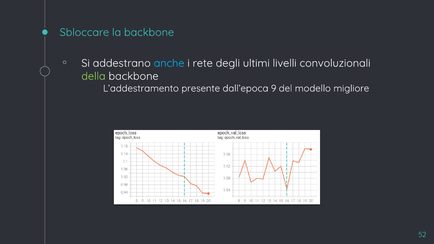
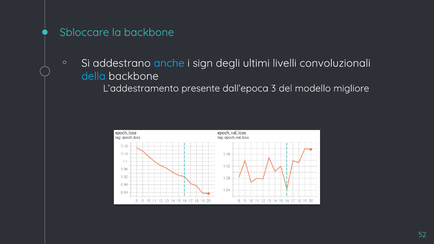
rete: rete -> sign (203, 63)
della colour: light green -> light blue (93, 76)
9: 9 -> 3 (274, 88)
